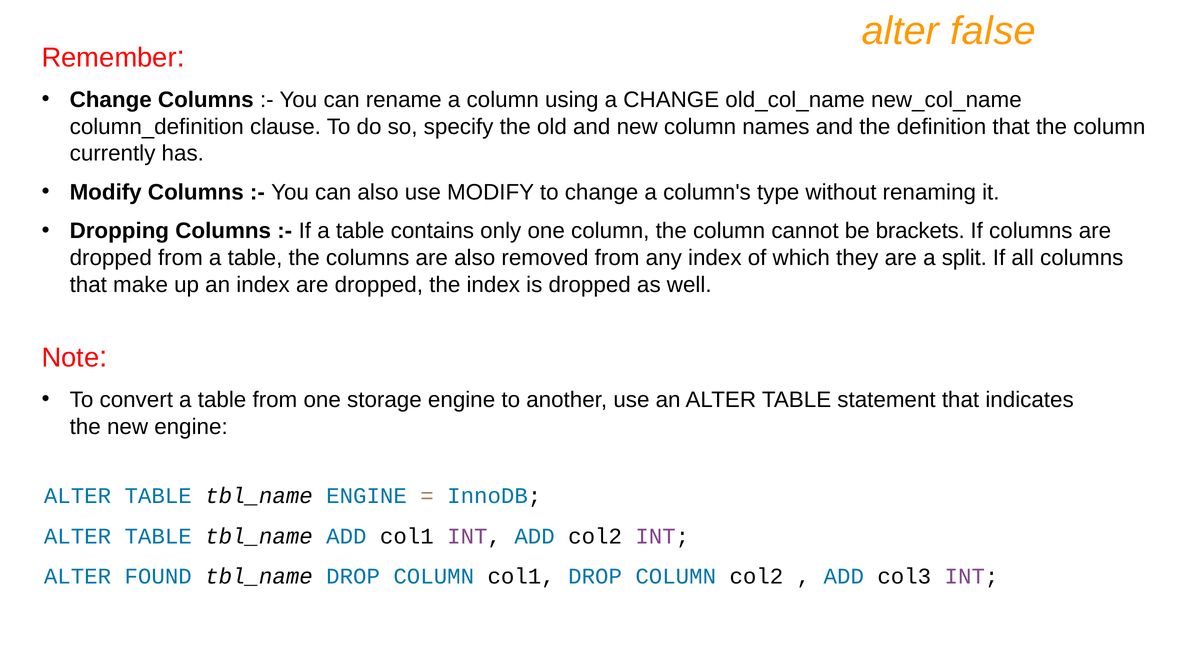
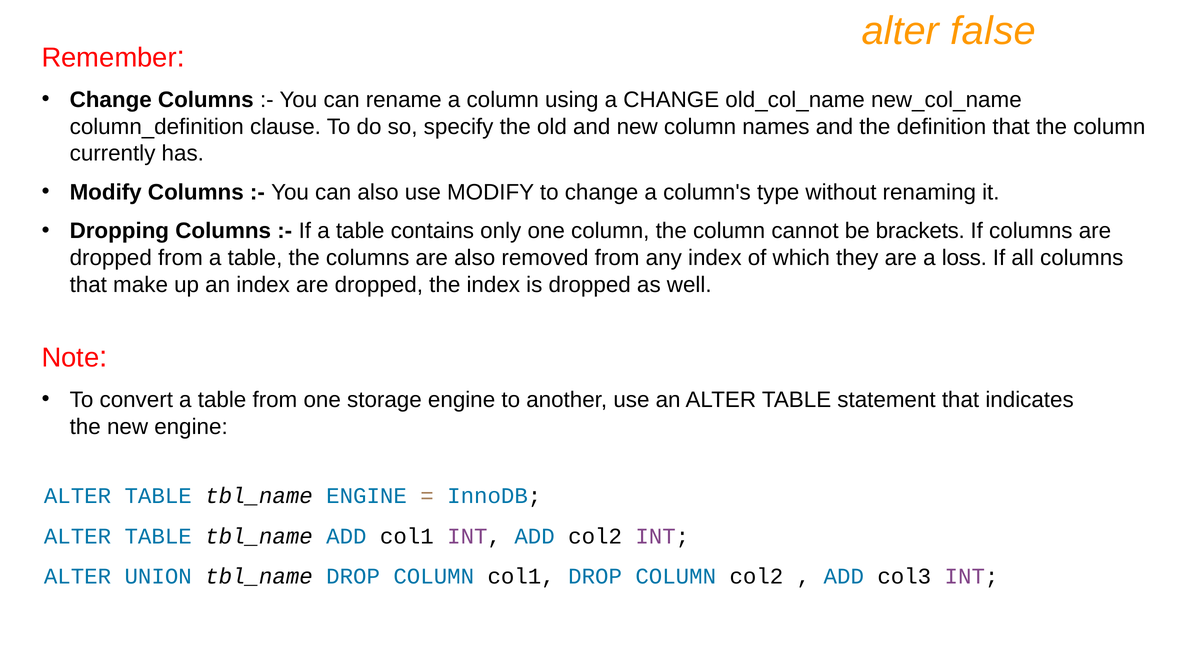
split: split -> loss (964, 258)
FOUND: FOUND -> UNION (158, 577)
